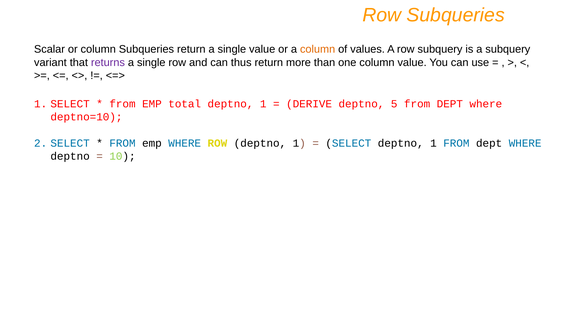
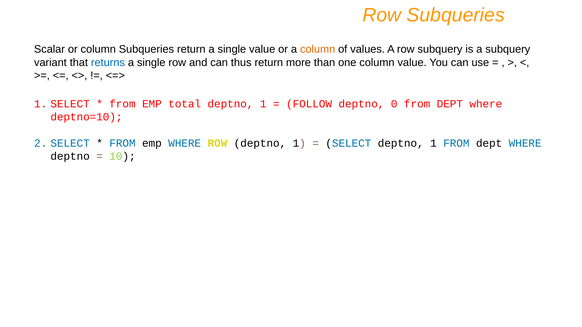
returns colour: purple -> blue (108, 63)
DERIVE: DERIVE -> FOLLOW (309, 104)
5: 5 -> 0 (394, 104)
